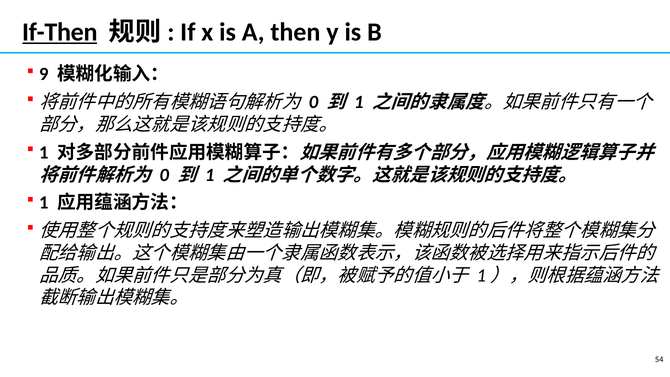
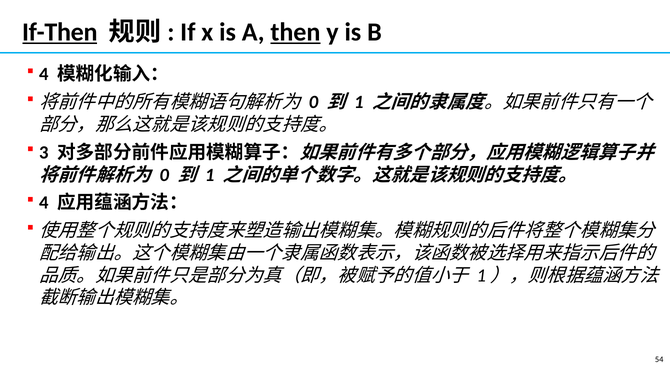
then underline: none -> present (295, 32)
9: 9 -> 4 (44, 74)
1: 1 -> 3 (44, 152)
1: 1 -> 4 (44, 203)
